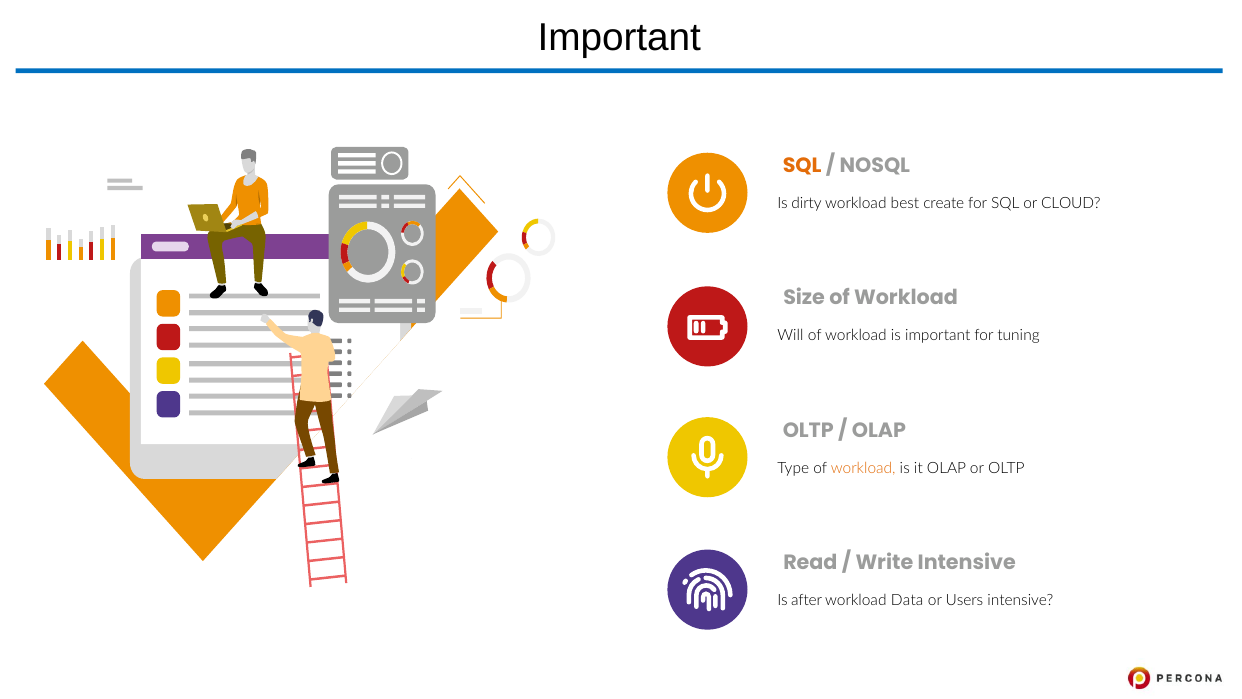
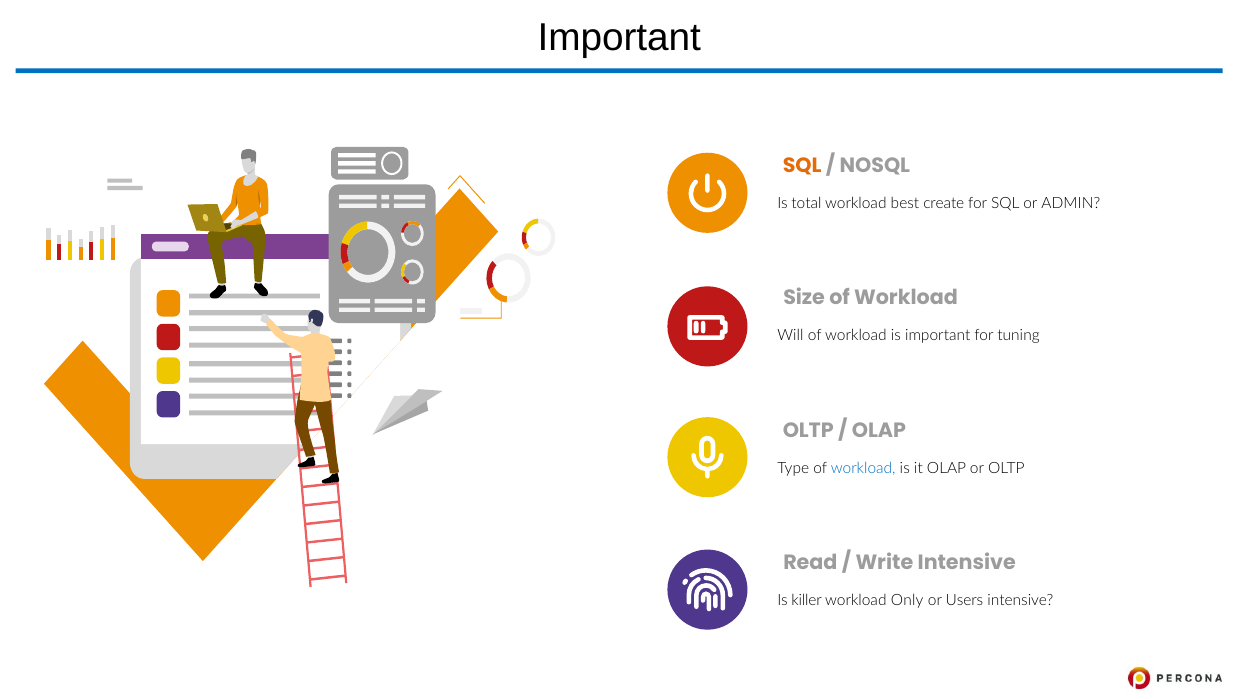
dirty: dirty -> total (807, 203)
CLOUD: CLOUD -> ADMIN (1071, 203)
workload colour: orange -> blue (863, 468)
after: after -> killer (807, 600)
Data: Data -> Only (907, 600)
